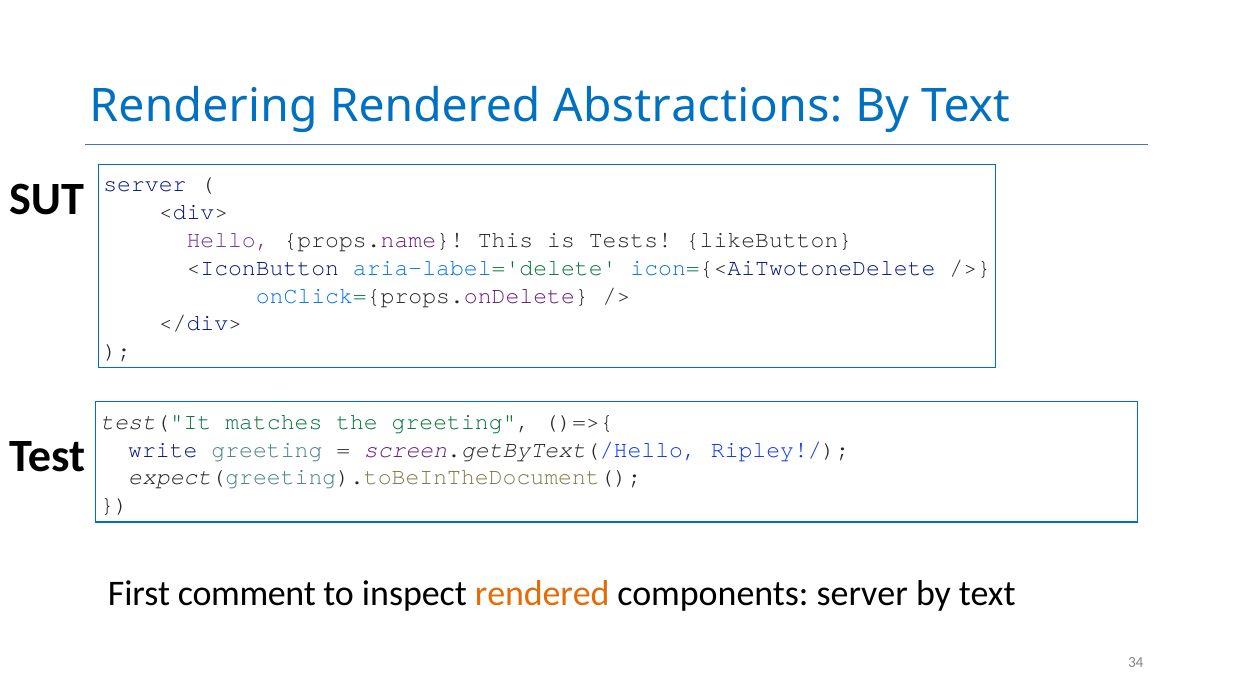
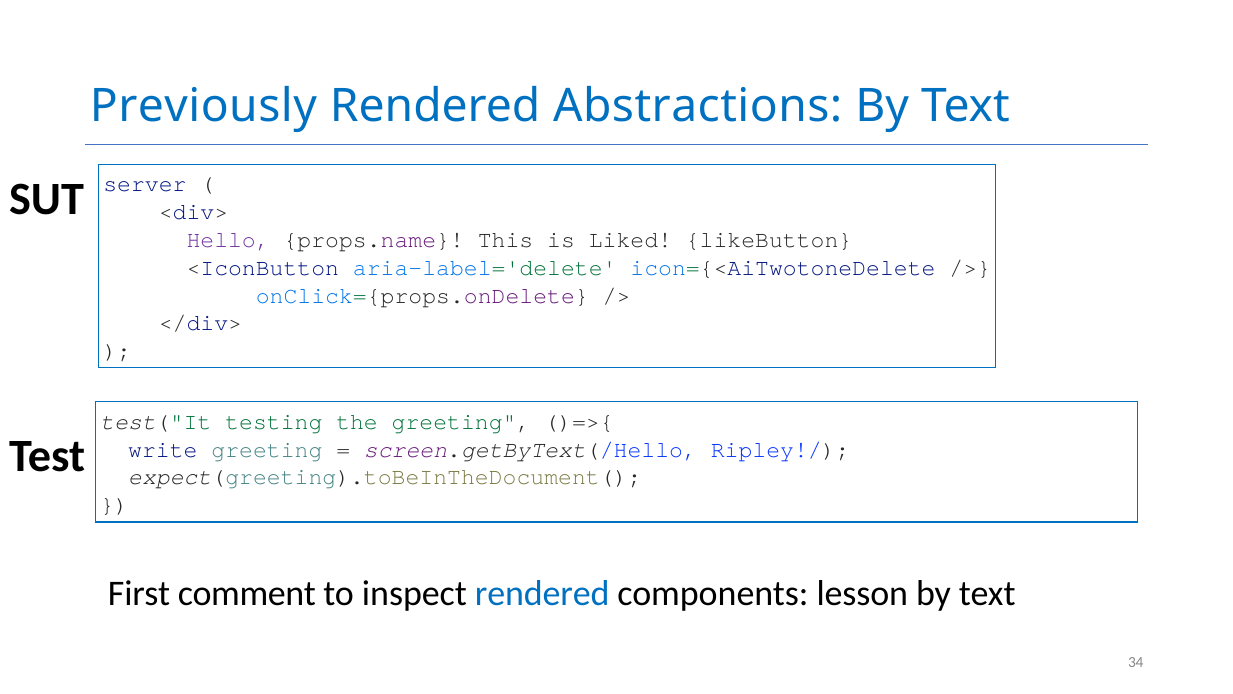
Rendering: Rendering -> Previously (203, 106)
Tests: Tests -> Liked (630, 240)
matches: matches -> testing (274, 422)
rendered colour: orange -> blue (542, 593)
components server: server -> lesson (862, 593)
